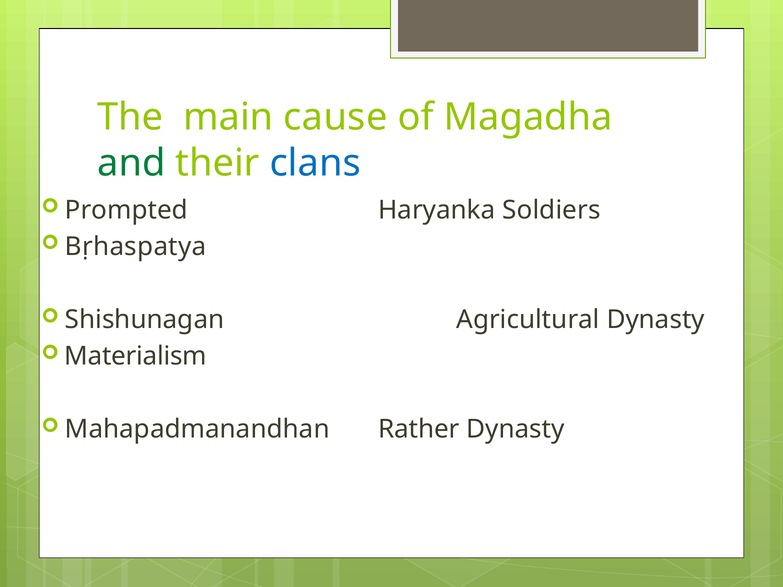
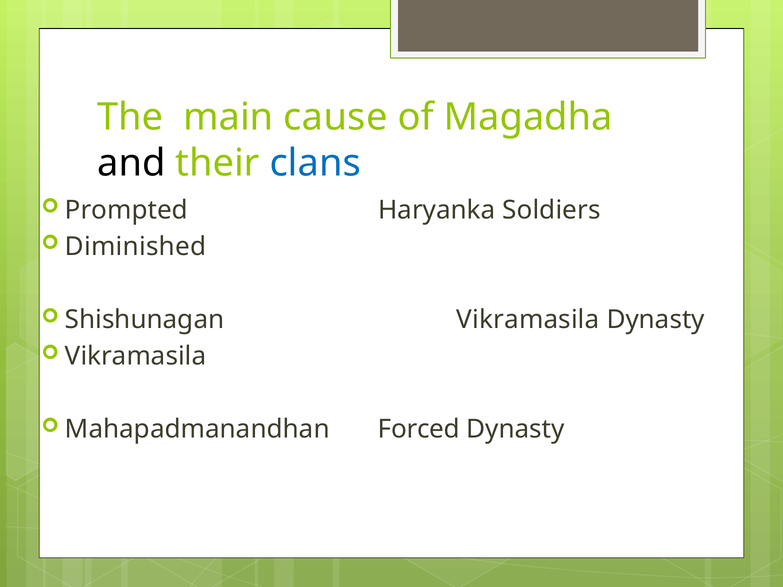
and colour: green -> black (131, 163)
Bṛhaspatya: Bṛhaspatya -> Diminished (136, 247)
Shishunagan Agricultural: Agricultural -> Vikramasila (528, 320)
Materialism: Materialism -> Vikramasila (136, 356)
Rather: Rather -> Forced (419, 429)
